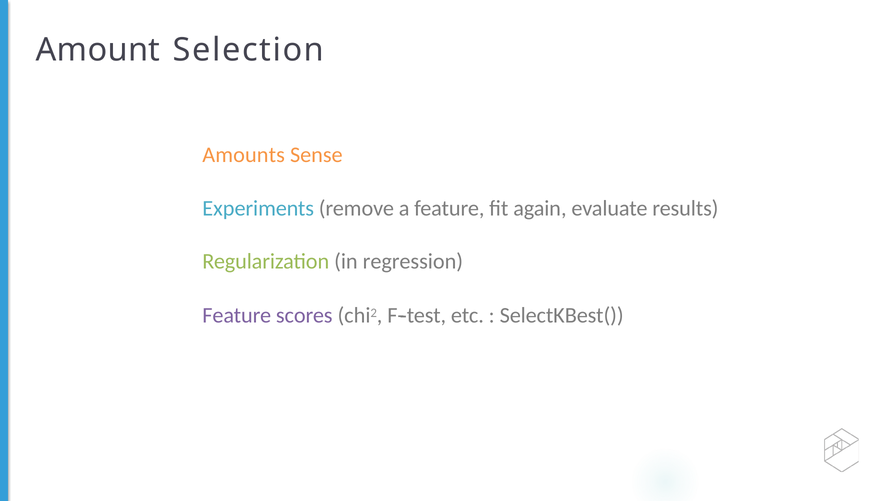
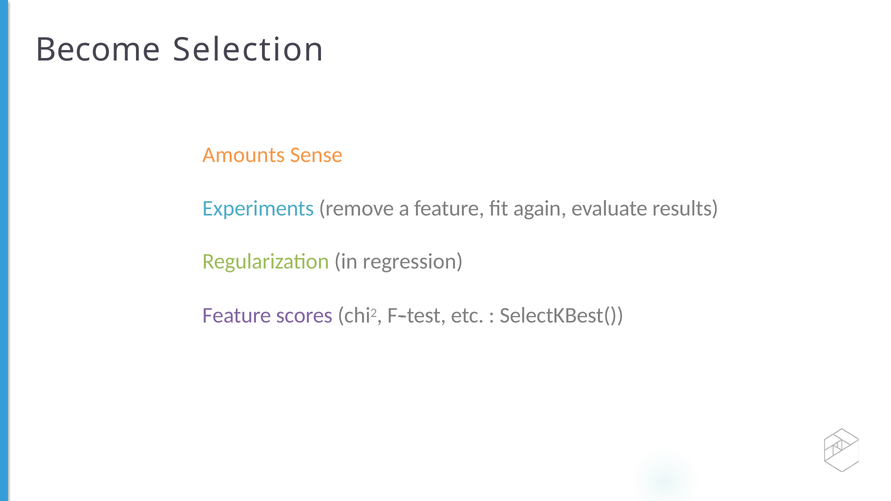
Amount: Amount -> Become (98, 50)
